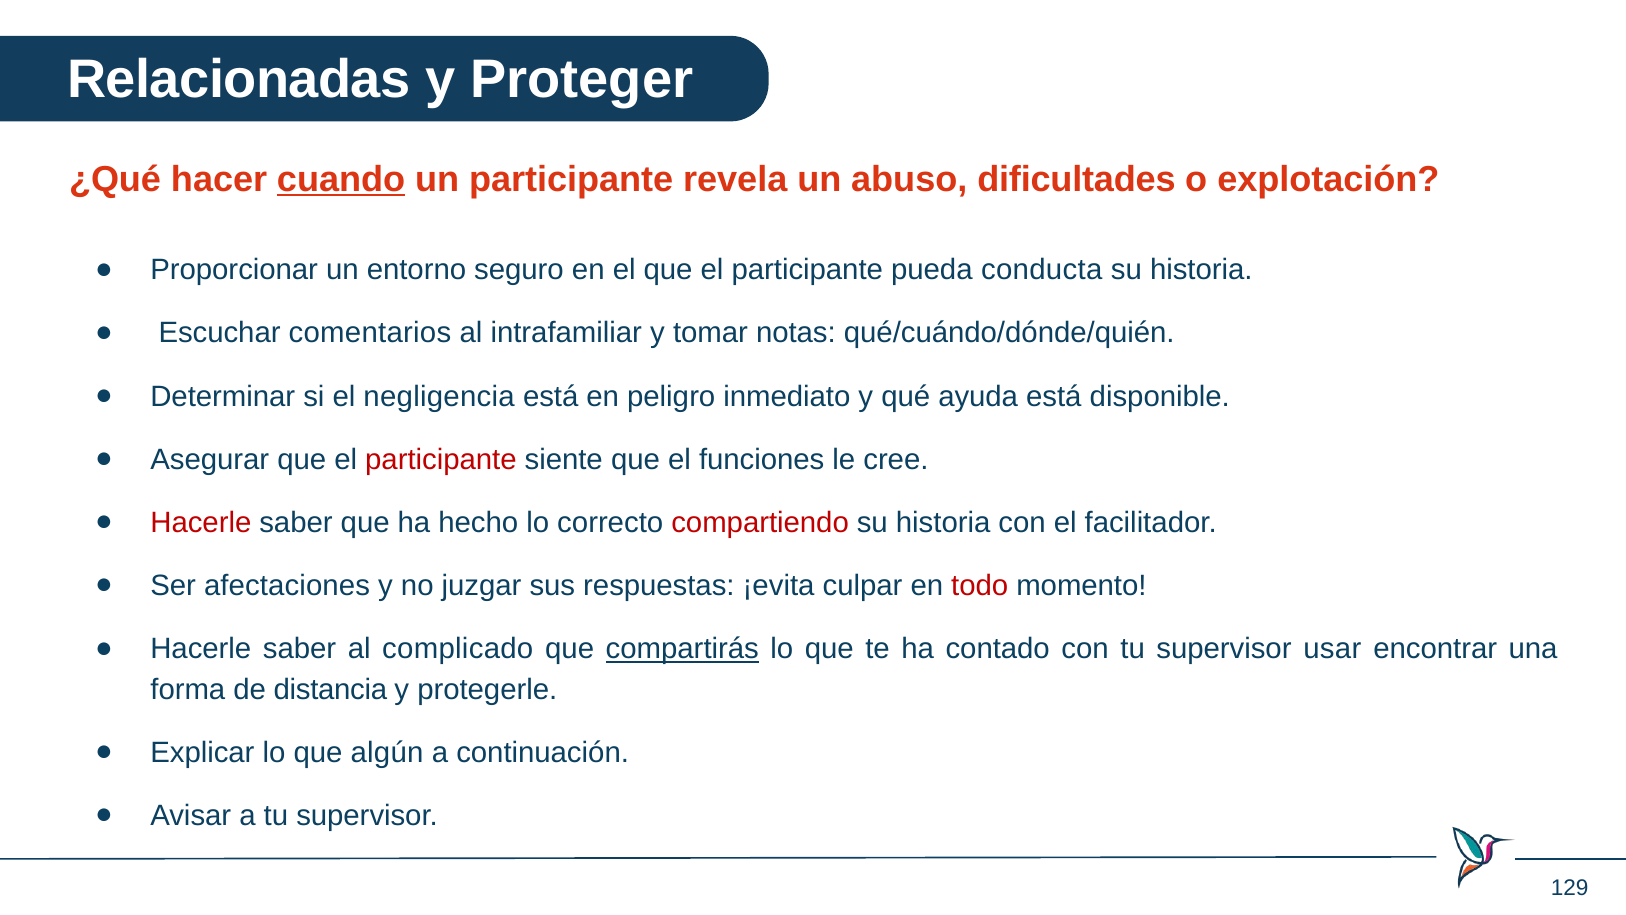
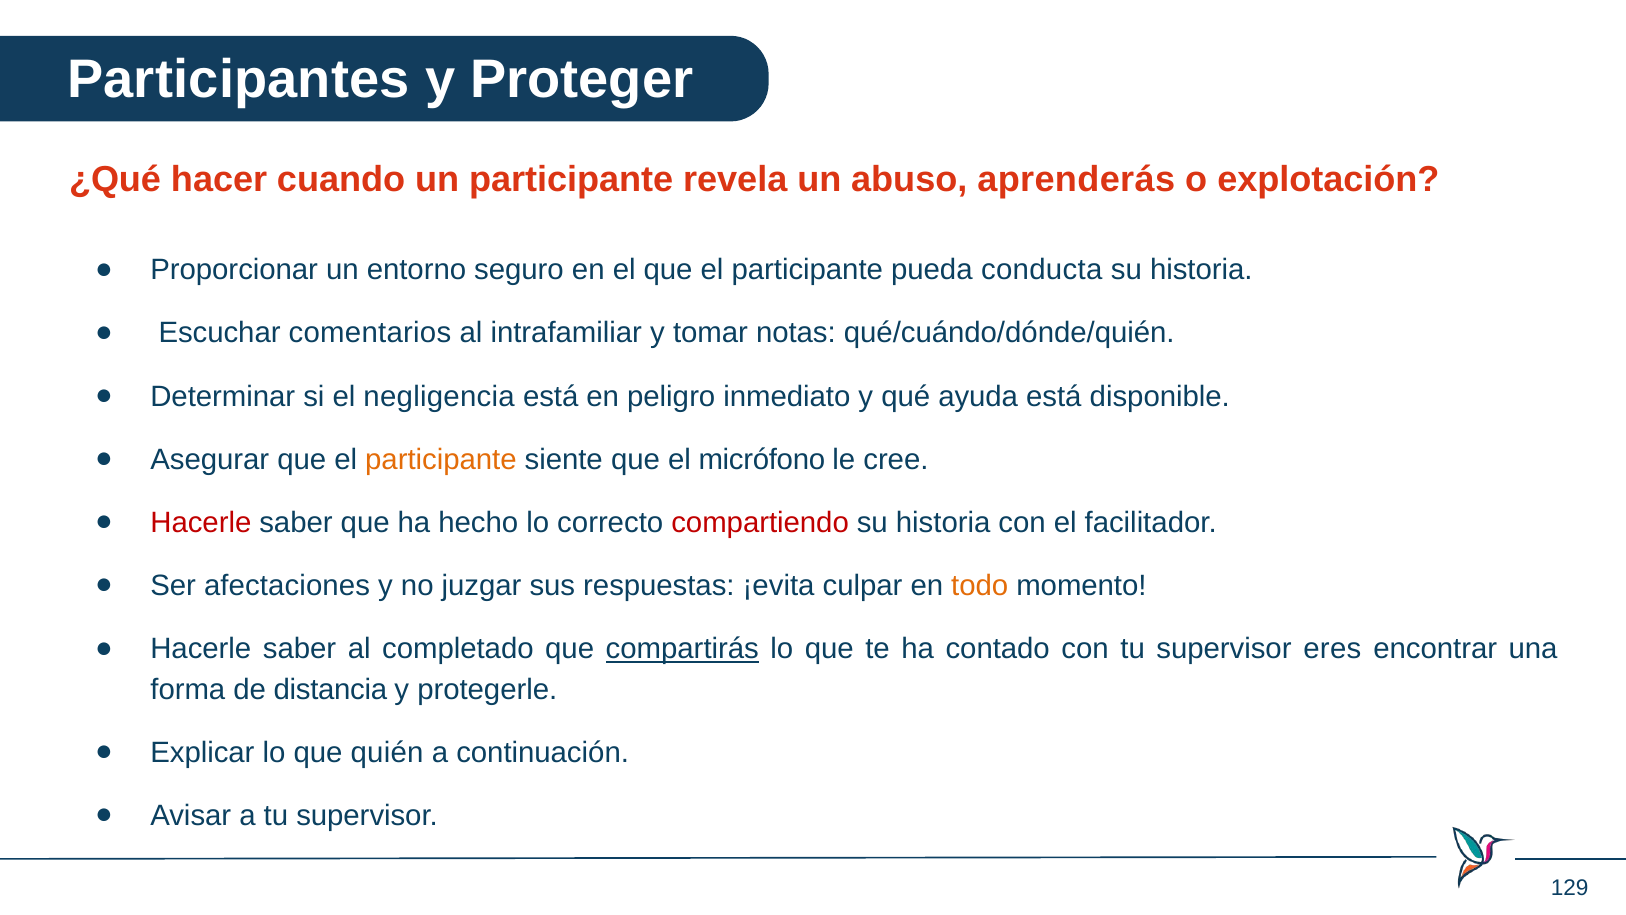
Relacionadas: Relacionadas -> Participantes (239, 80)
cuando underline: present -> none (341, 179)
dificultades: dificultades -> aprenderás (1076, 179)
participante colour: red -> orange (441, 459)
funciones: funciones -> micrófono (762, 459)
todo colour: red -> orange (980, 586)
complicado: complicado -> completado (458, 649)
usar: usar -> eres (1332, 649)
algún: algún -> quién (387, 752)
